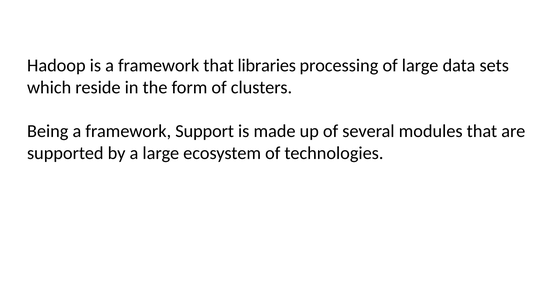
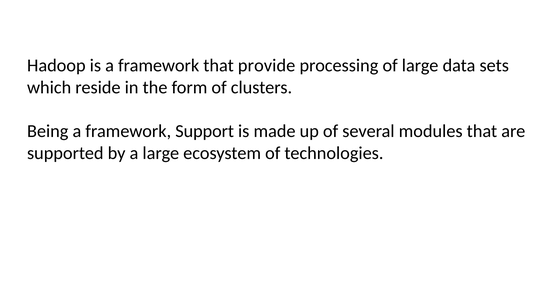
libraries: libraries -> provide (267, 66)
